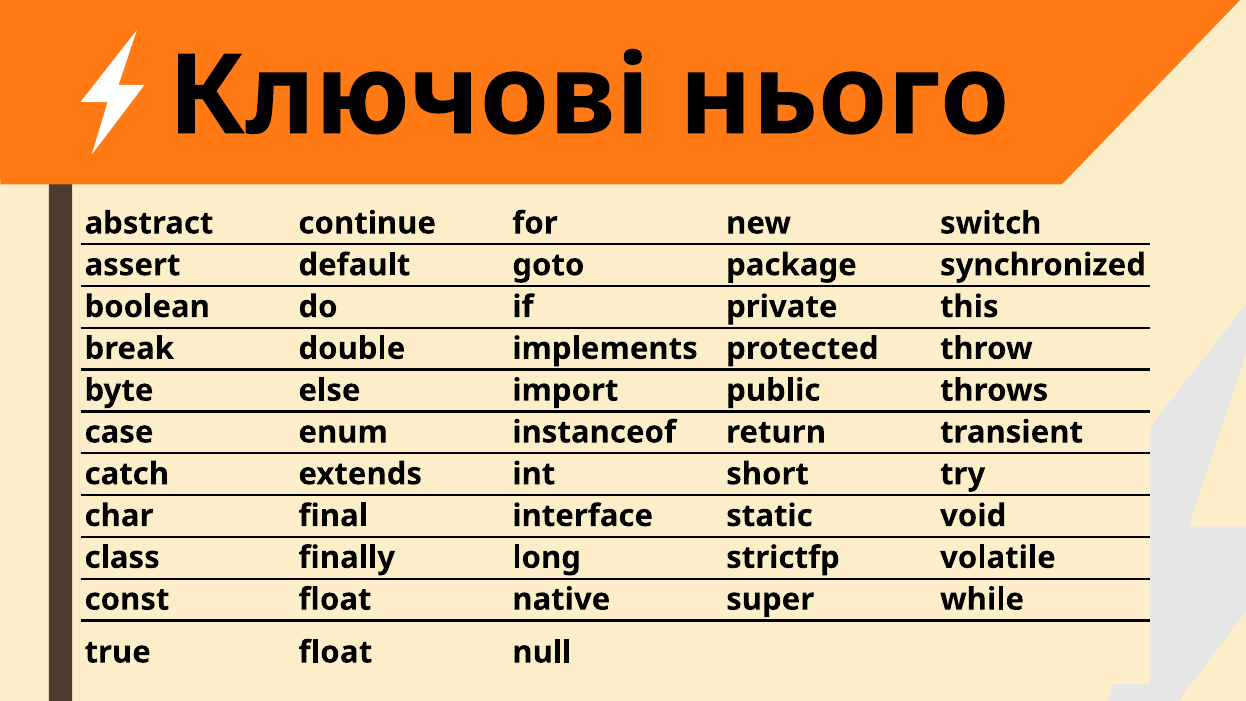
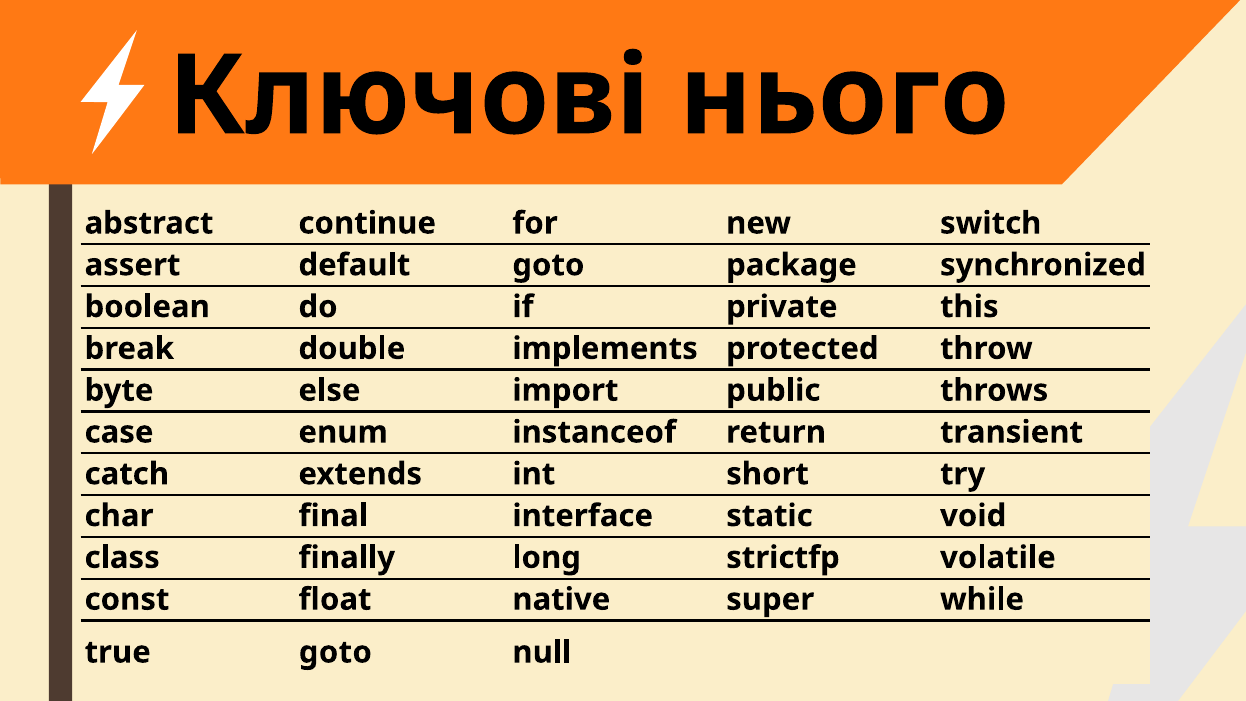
true float: float -> goto (335, 652)
